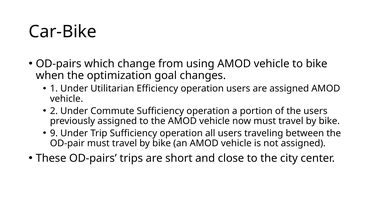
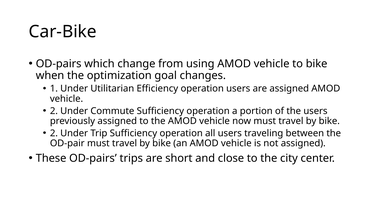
9: 9 -> 2 (54, 133)
